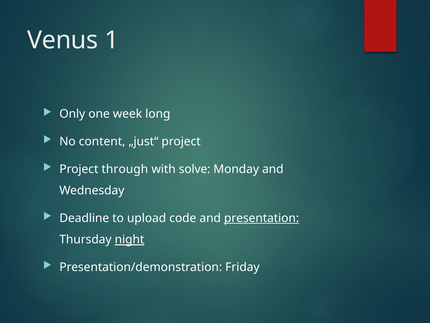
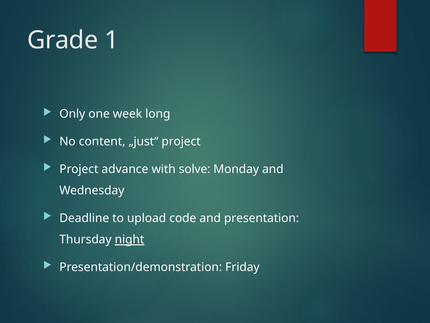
Venus: Venus -> Grade (63, 40)
through: through -> advance (125, 169)
presentation underline: present -> none (262, 218)
